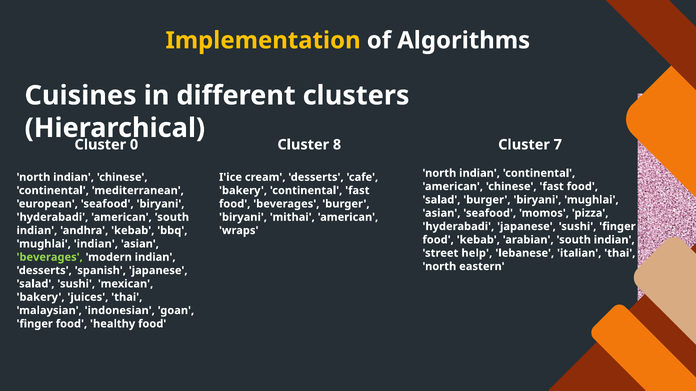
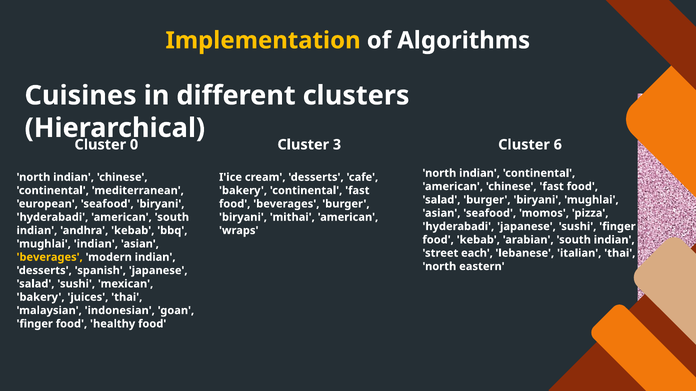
8: 8 -> 3 (337, 145)
7: 7 -> 6 (558, 145)
help: help -> each (477, 253)
beverages colour: light green -> yellow (50, 257)
